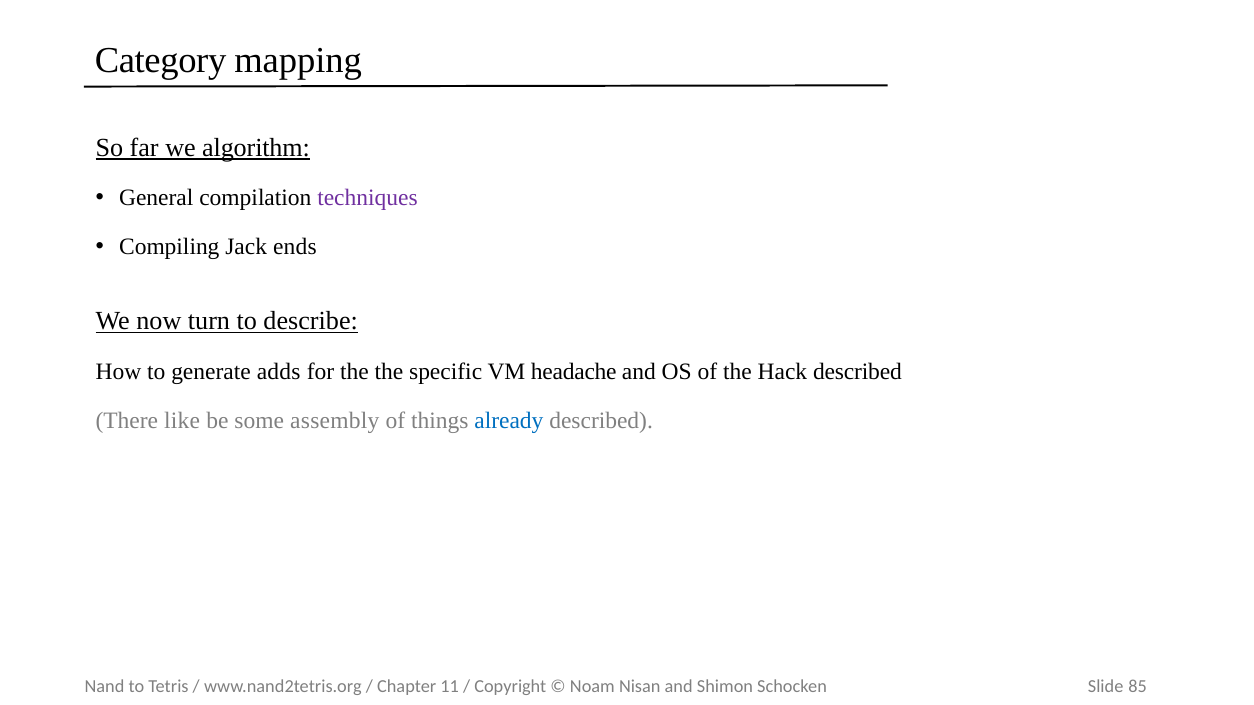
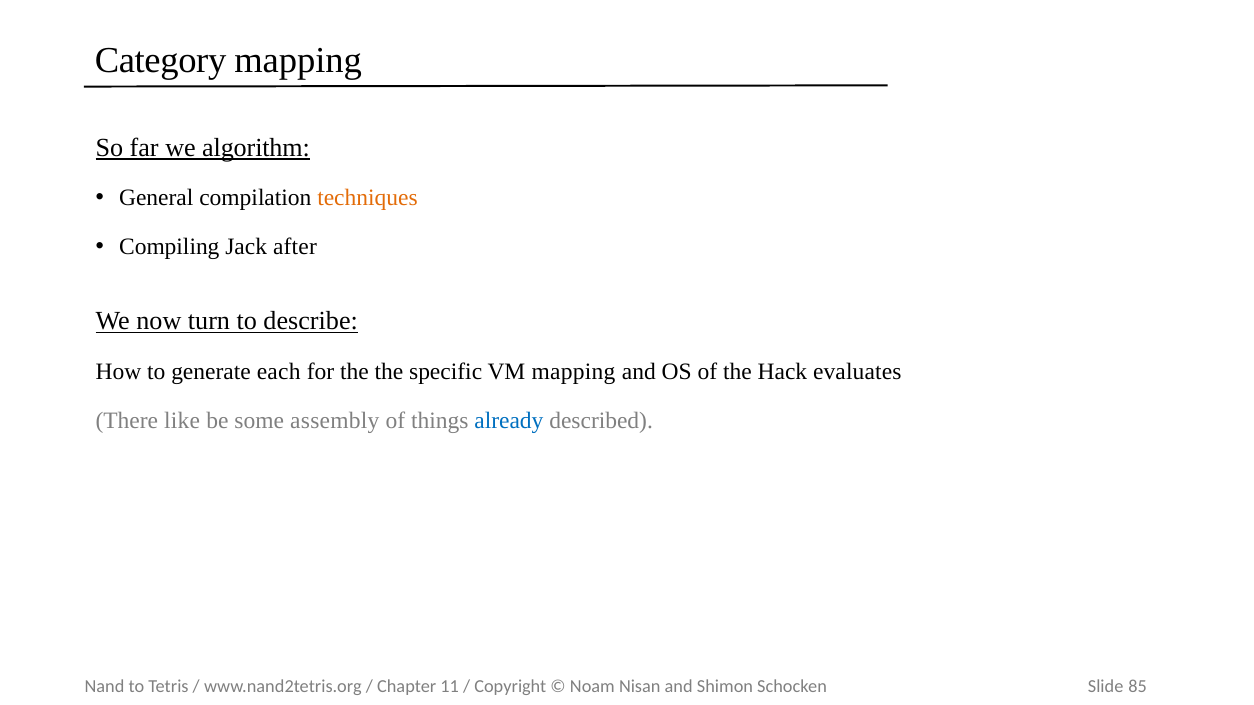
techniques colour: purple -> orange (368, 198)
ends: ends -> after (295, 247)
adds: adds -> each (279, 372)
VM headache: headache -> mapping (574, 372)
Hack described: described -> evaluates (857, 372)
